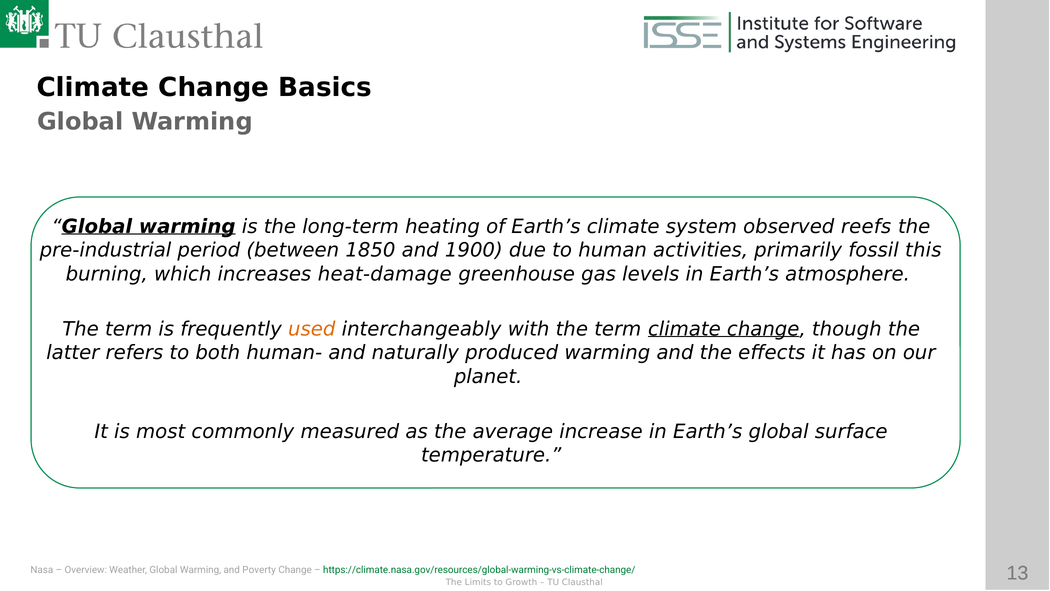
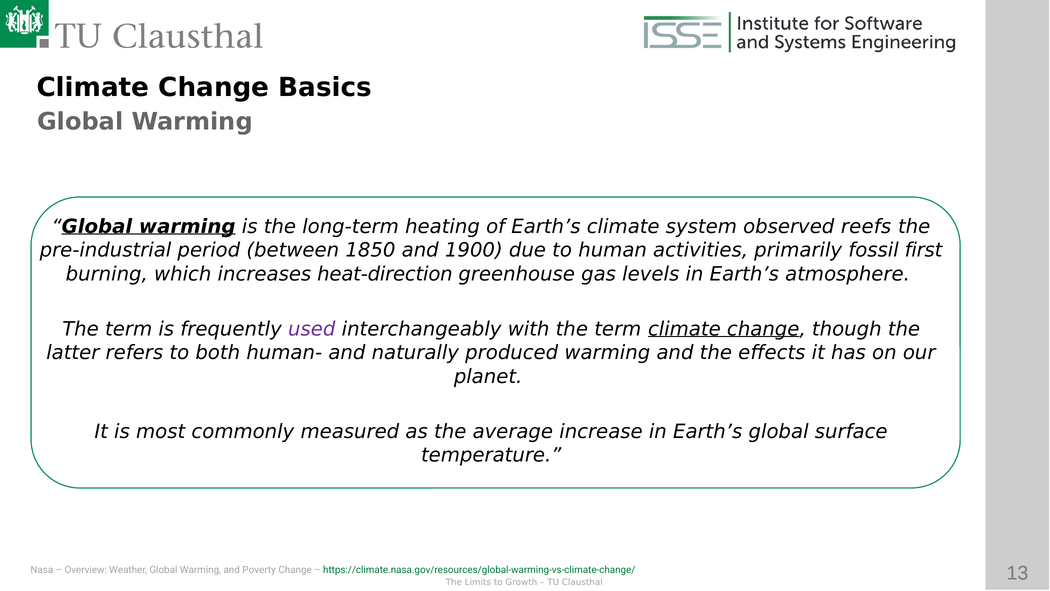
this: this -> first (924, 250)
heat-damage: heat-damage -> heat-direction (385, 274)
used colour: orange -> purple (312, 329)
